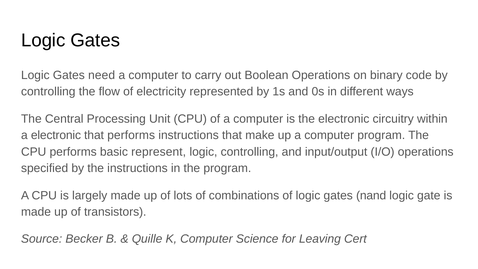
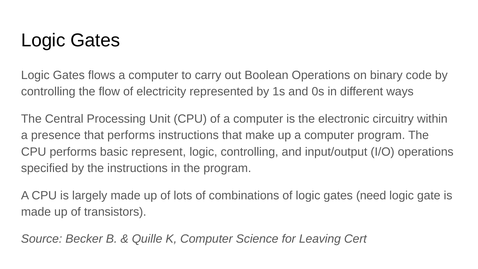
need: need -> flows (102, 75)
a electronic: electronic -> presence (56, 135)
nand: nand -> need (371, 195)
